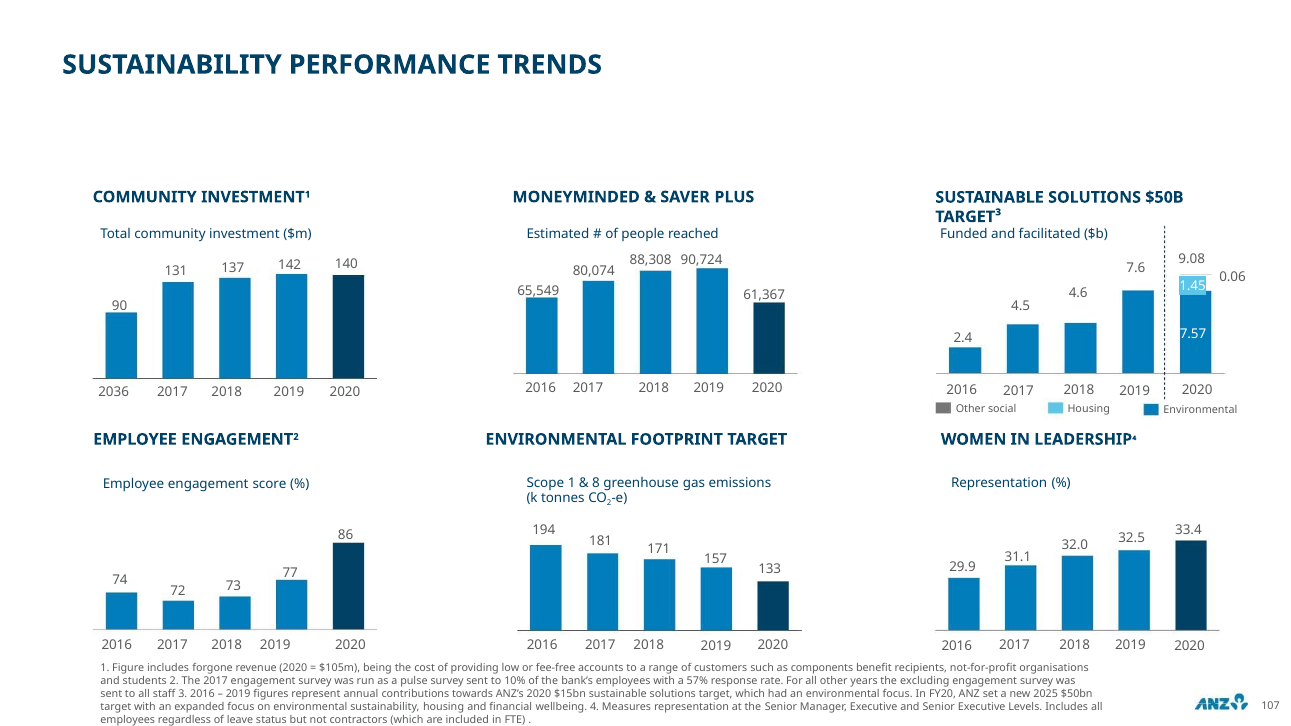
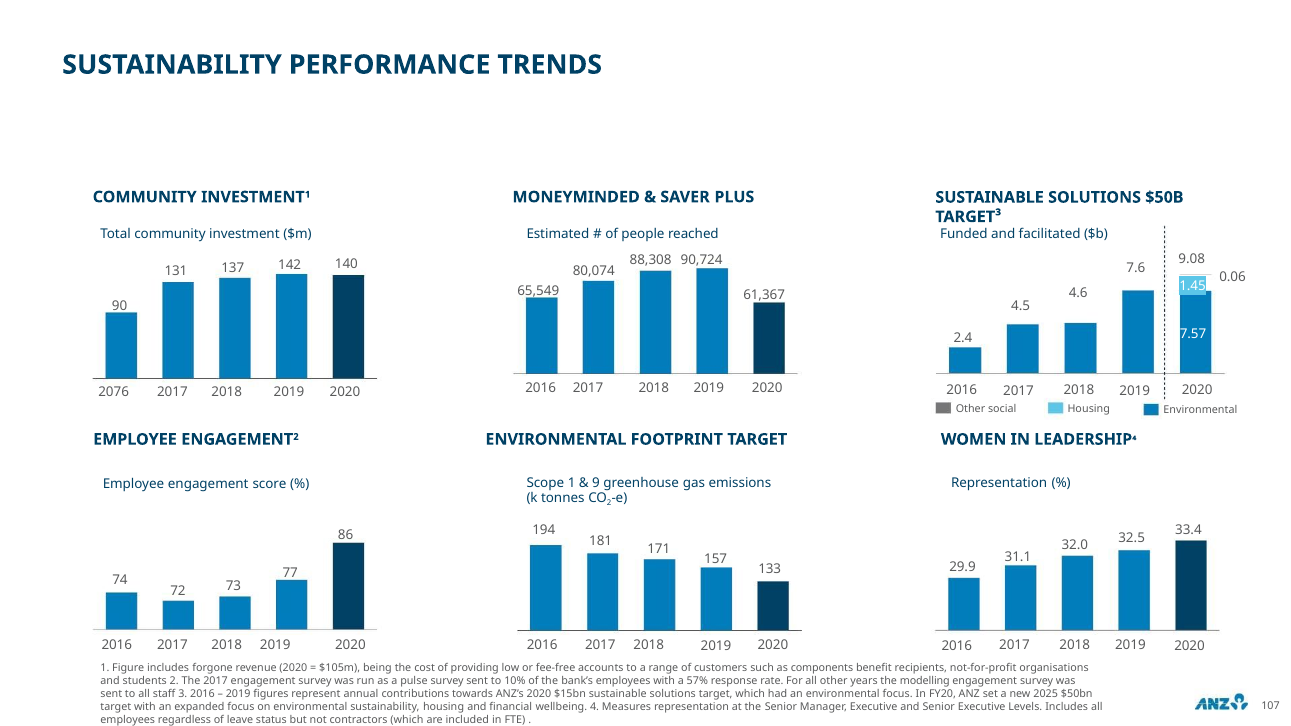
2036: 2036 -> 2076 (114, 392)
8: 8 -> 9 (596, 484)
excluding: excluding -> modelling (925, 681)
